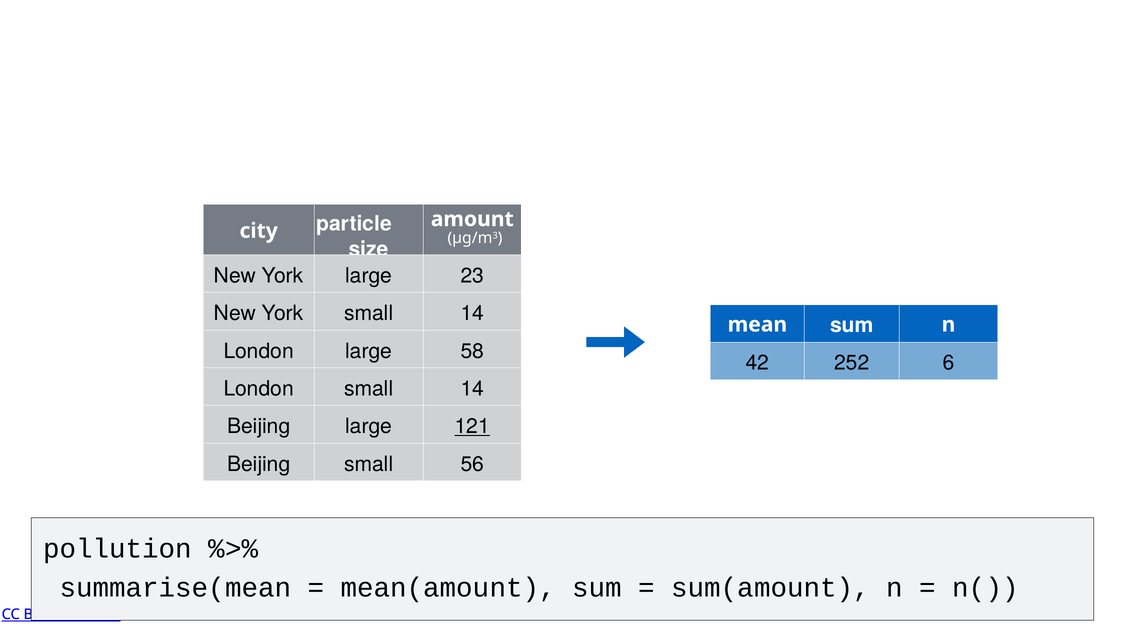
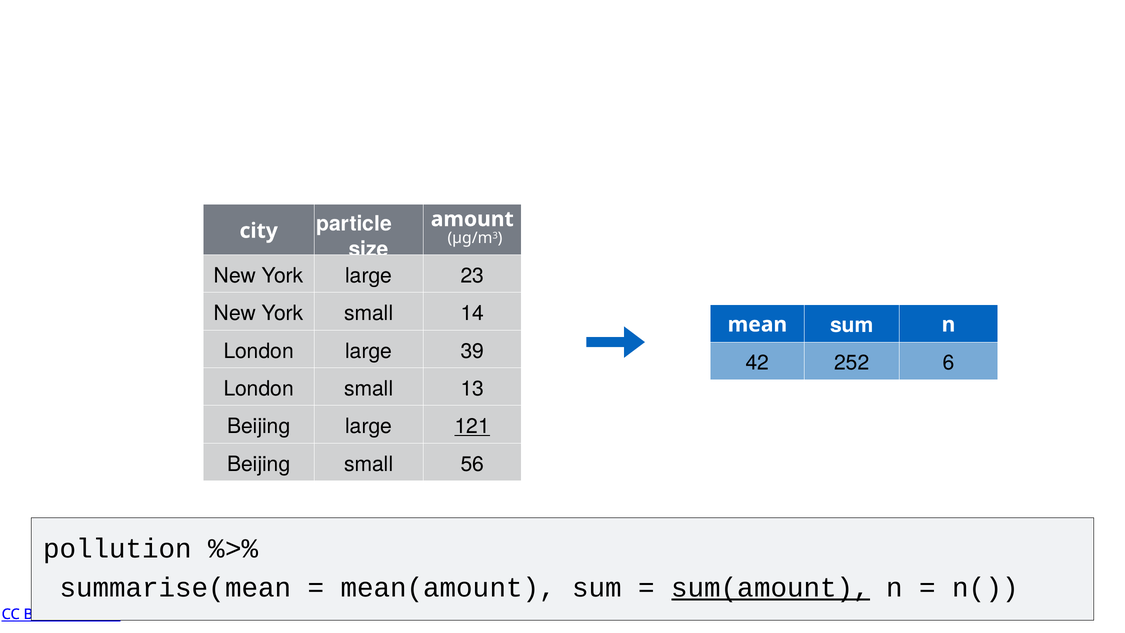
58: 58 -> 39 (472, 351)
London small 14: 14 -> 13 (472, 389)
sum(amount underline: none -> present (771, 588)
